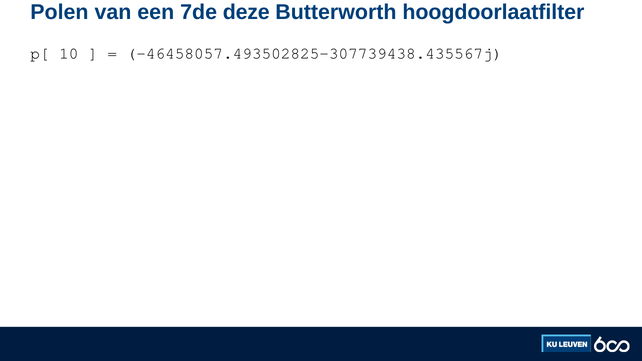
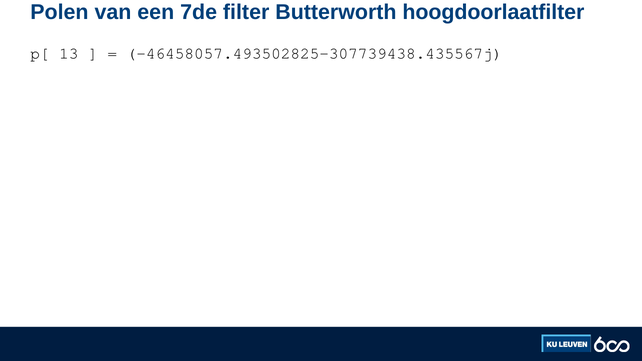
deze: deze -> filter (246, 12)
10: 10 -> 13 (69, 53)
